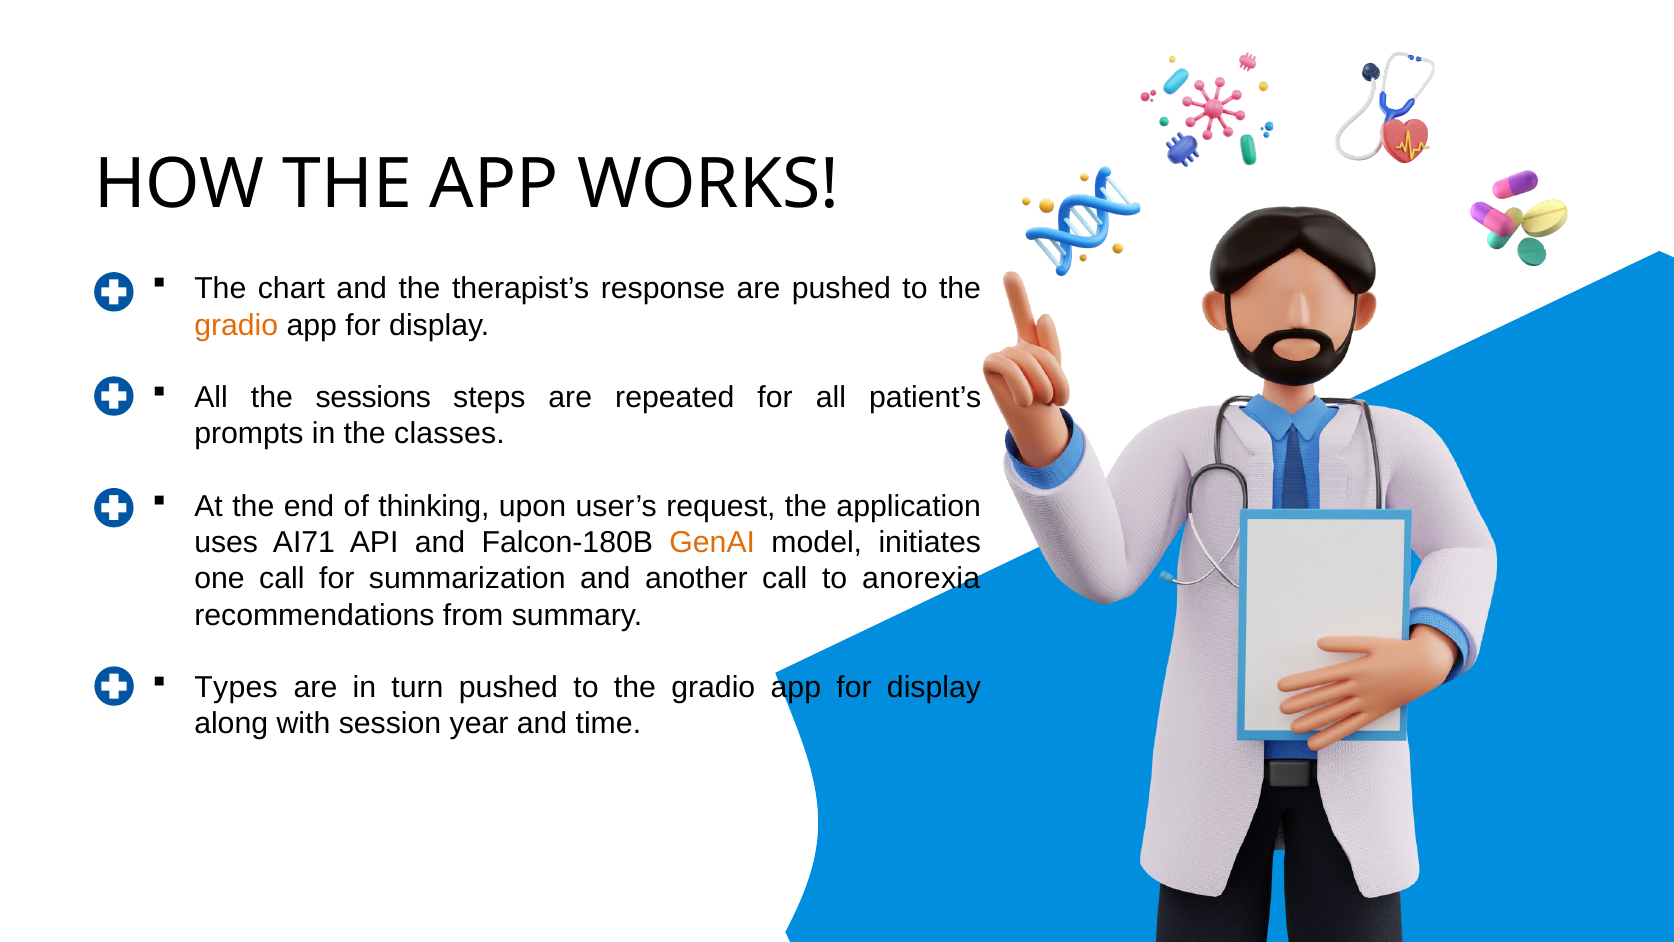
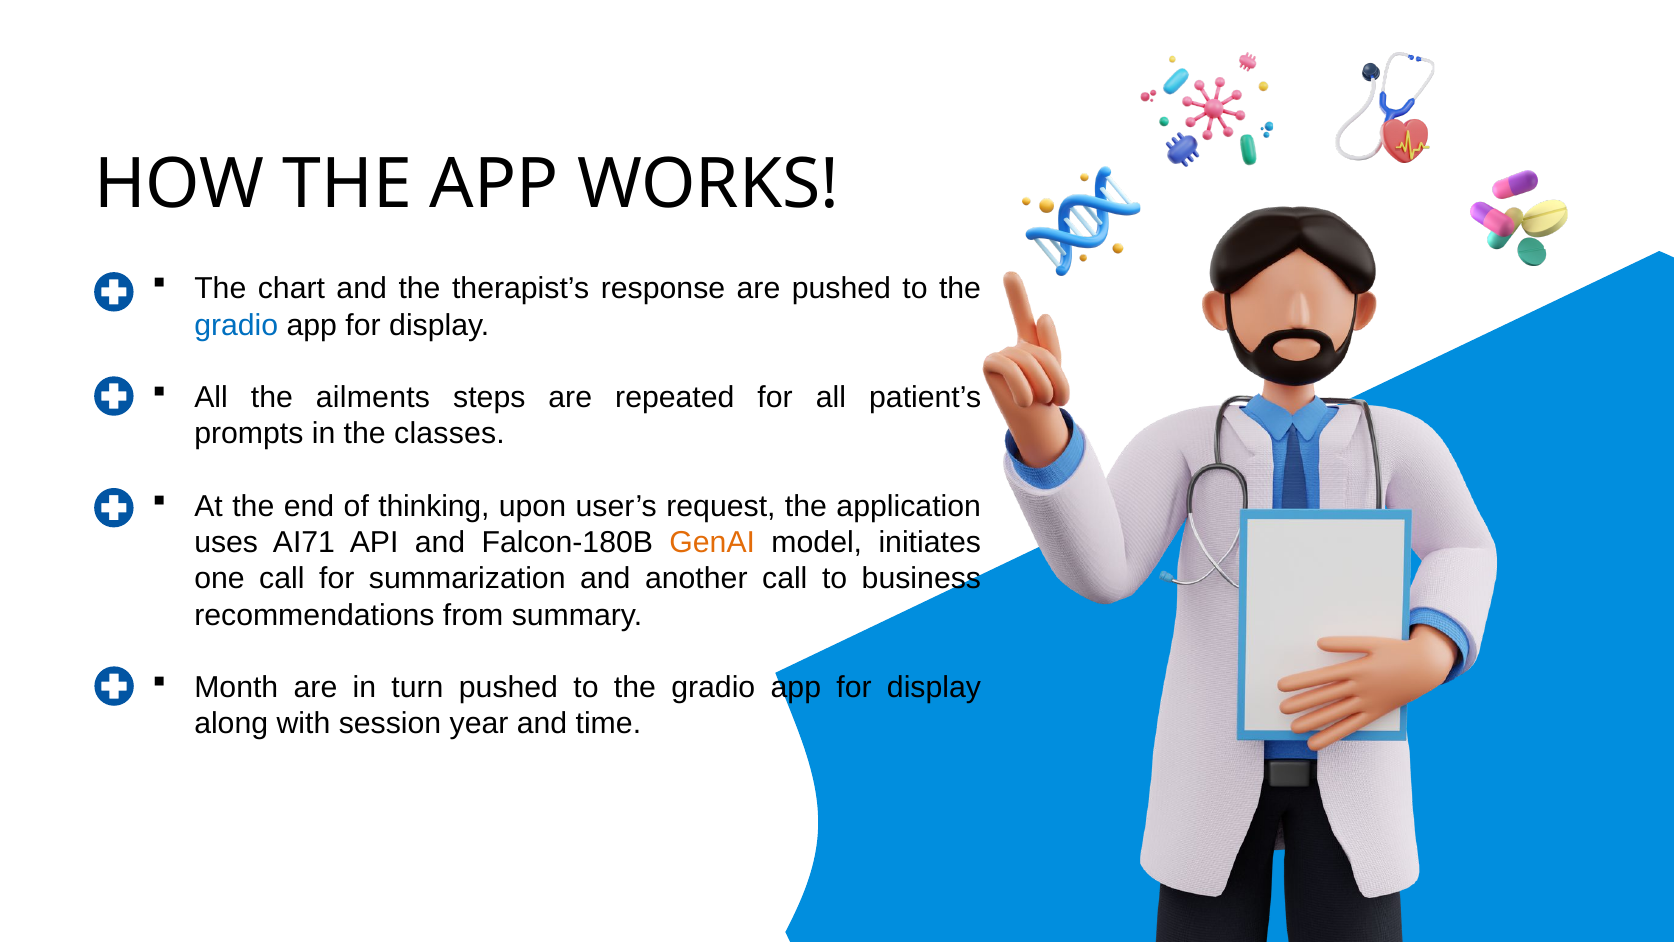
gradio colour: orange -> blue (236, 325)
sessions: sessions -> ailments (373, 397)
anorexia: anorexia -> business (921, 579)
Types: Types -> Month (236, 687)
